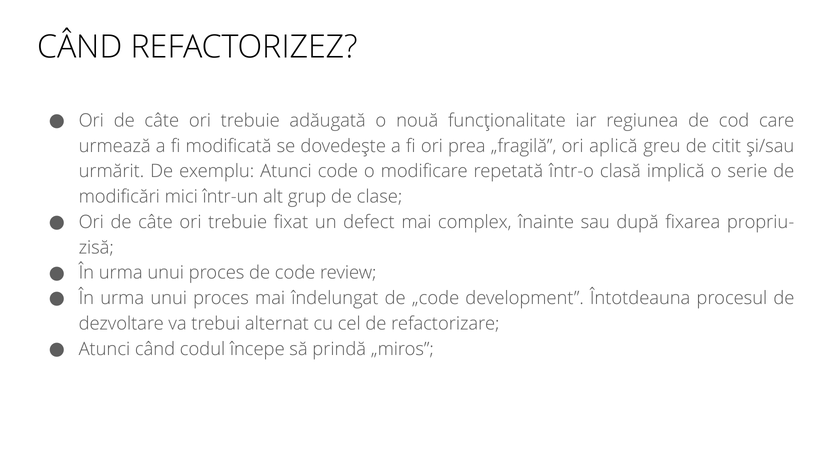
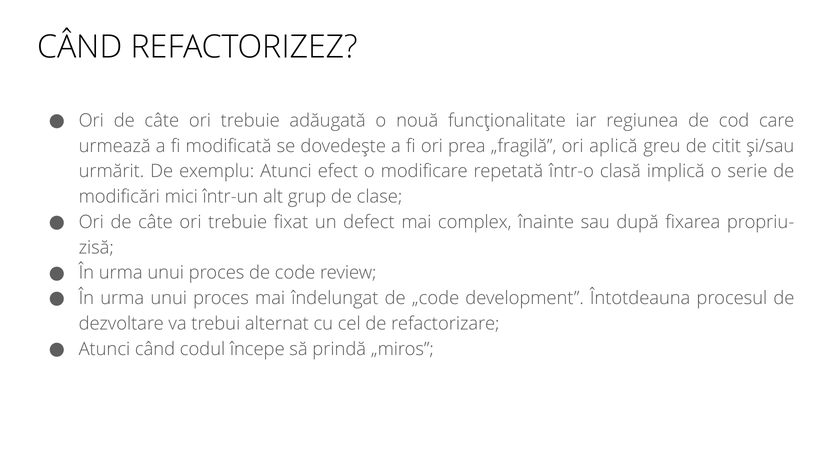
Atunci code: code -> efect (338, 171)
